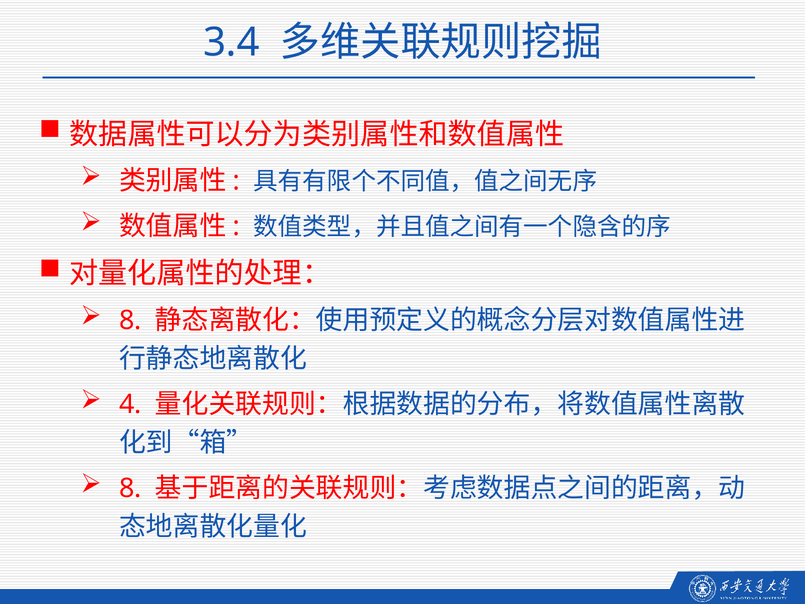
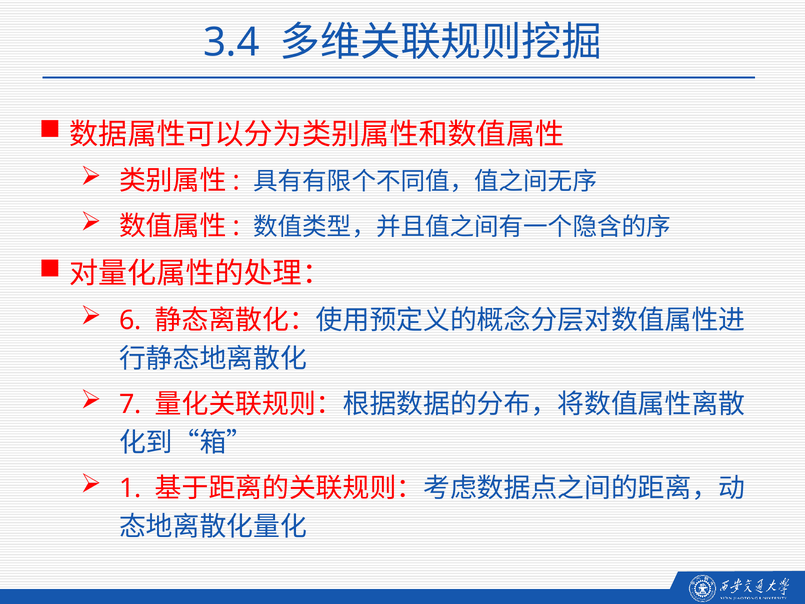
8: 8 -> 6 (130, 320)
4: 4 -> 7 (130, 404)
8: 8 -> 1 (130, 488)
